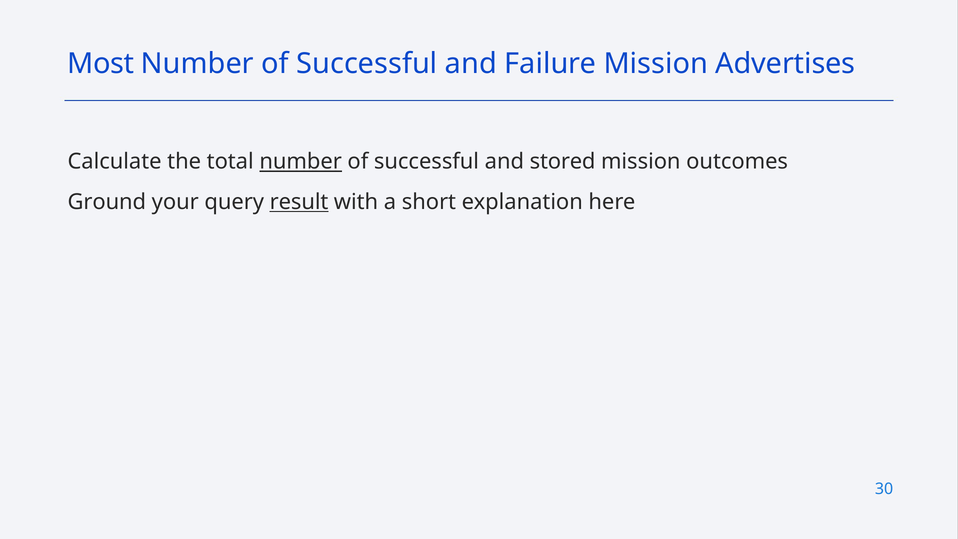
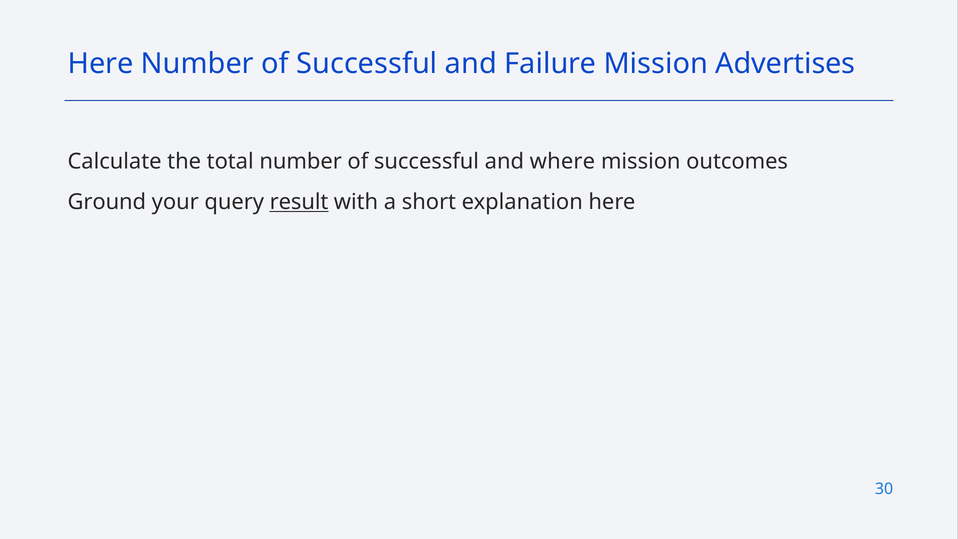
Most: Most -> Here (101, 64)
number underline: present -> none (301, 162)
stored: stored -> where (562, 162)
